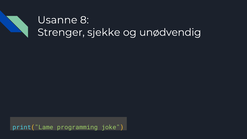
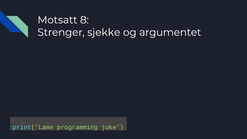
Usanne: Usanne -> Motsatt (57, 20)
unødvendig: unødvendig -> argumentet (170, 32)
